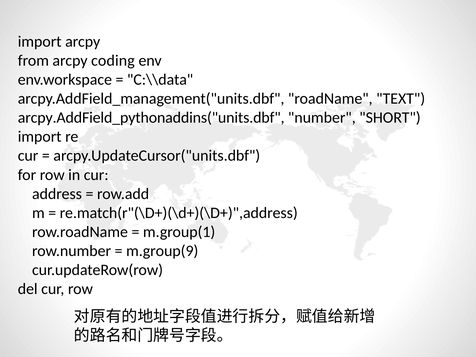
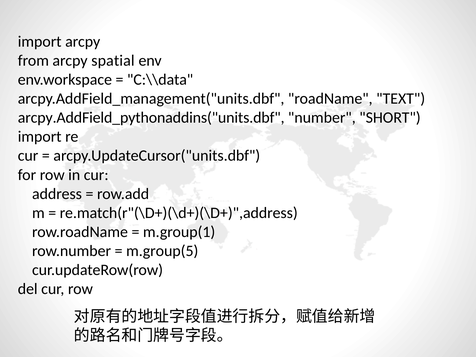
coding: coding -> spatial (113, 61)
m.group(9: m.group(9 -> m.group(5 (162, 251)
